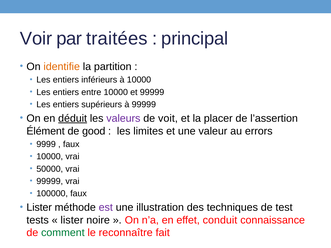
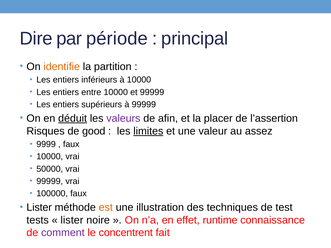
Voir: Voir -> Dire (36, 39)
traitées: traitées -> période (117, 39)
voit: voit -> afin (168, 118)
Élément: Élément -> Risques (46, 131)
limites underline: none -> present (148, 131)
errors: errors -> assez (259, 131)
est colour: purple -> orange (106, 208)
conduit: conduit -> runtime (220, 220)
comment colour: green -> purple (63, 233)
reconnaître: reconnaître -> concentrent (126, 233)
